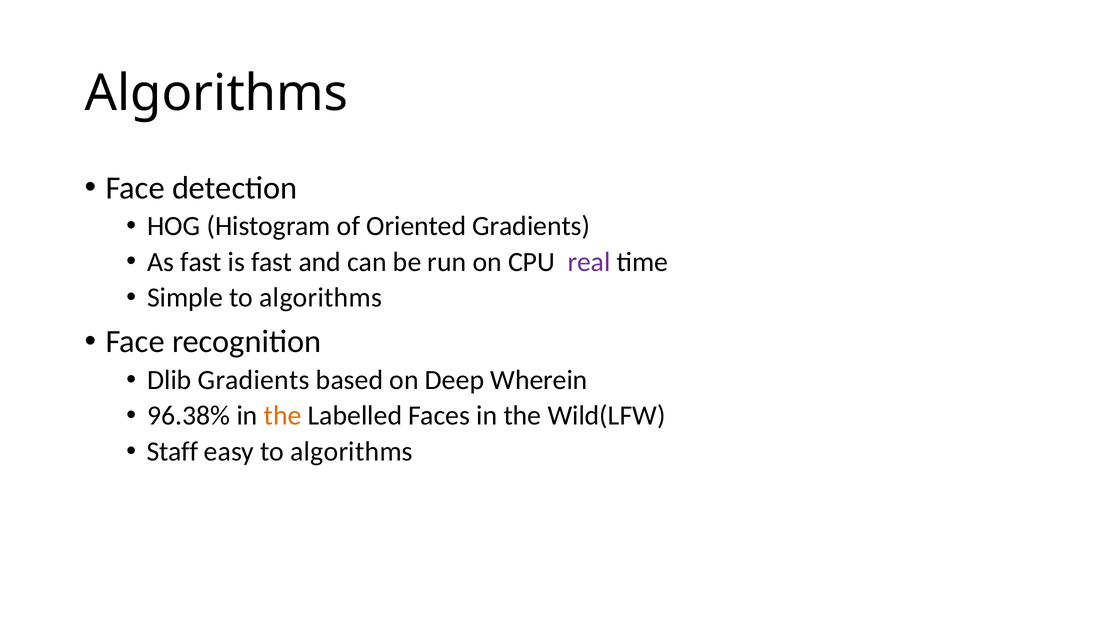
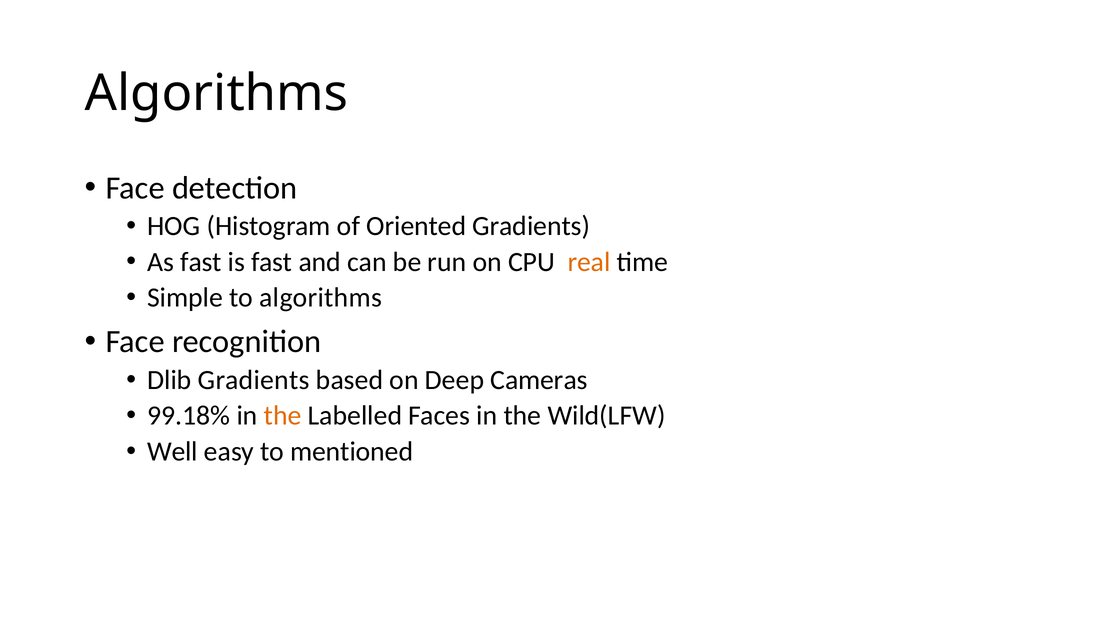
real colour: purple -> orange (589, 262)
Wherein: Wherein -> Cameras (539, 380)
96.38%: 96.38% -> 99.18% (189, 416)
Staff: Staff -> Well (173, 452)
easy to algorithms: algorithms -> mentioned (352, 452)
